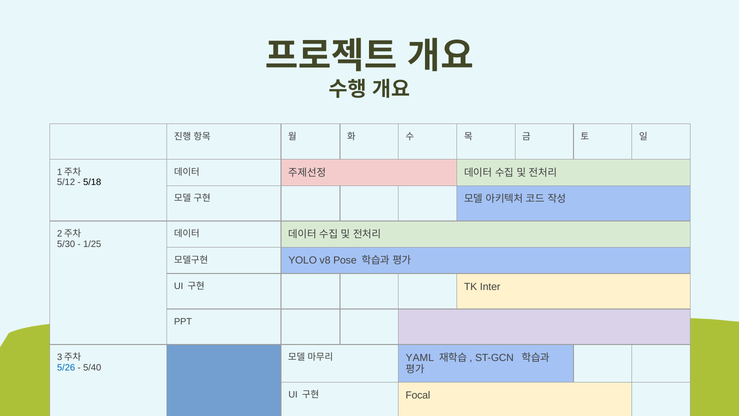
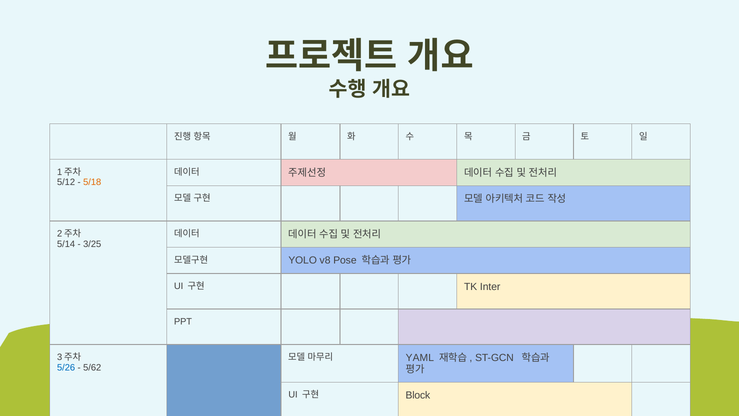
5/18 colour: black -> orange (92, 182)
5/30: 5/30 -> 5/14 (66, 244)
1/25: 1/25 -> 3/25 (92, 244)
5/40: 5/40 -> 5/62 (92, 367)
Focal: Focal -> Block (418, 395)
